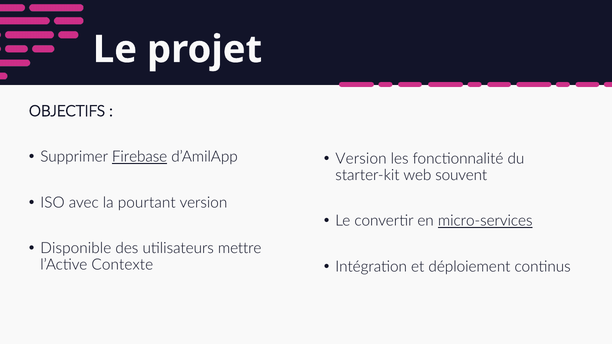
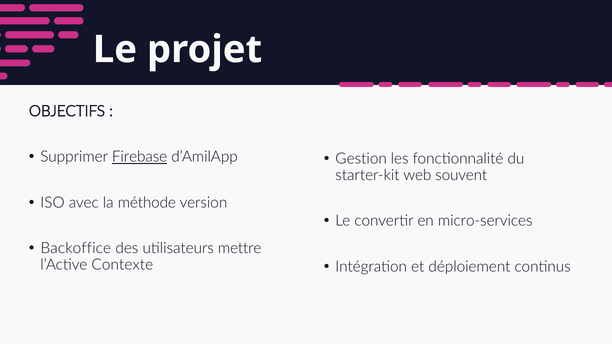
Version: Version -> Gestion (361, 159)
pourtant: pourtant -> méthode (147, 203)
micro-services underline: present -> none (485, 221)
Disponible: Disponible -> Backoffice (76, 249)
